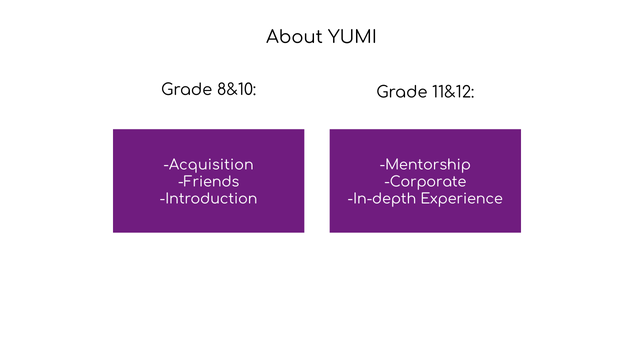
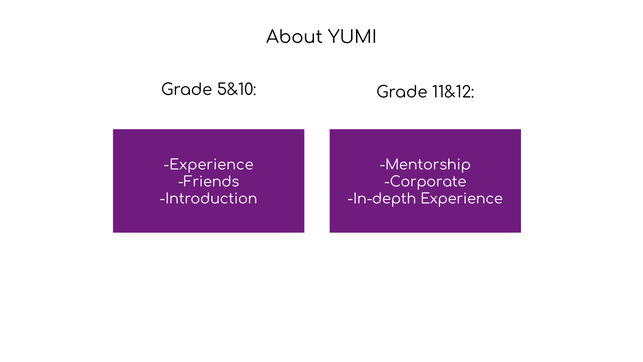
8&10: 8&10 -> 5&10 (237, 90)
Acquisition: Acquisition -> Experience (209, 165)
